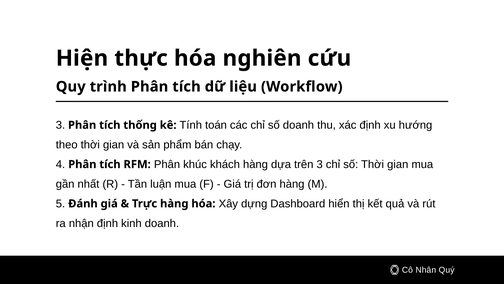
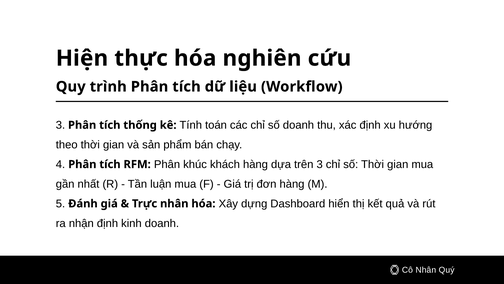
Trực hàng: hàng -> nhân (174, 203)
